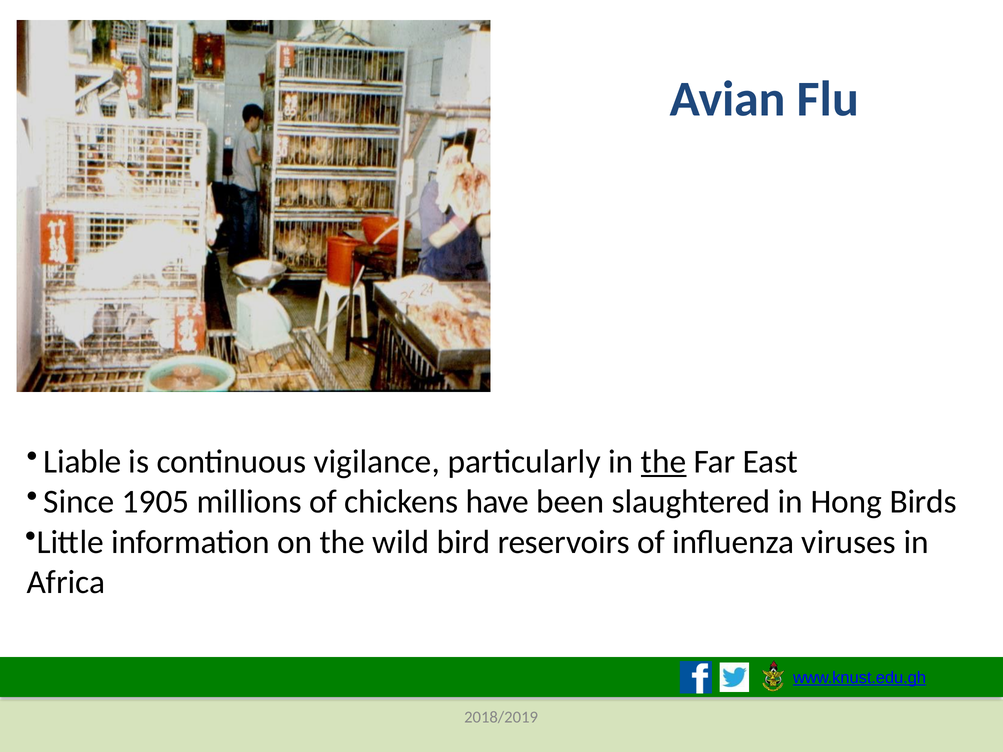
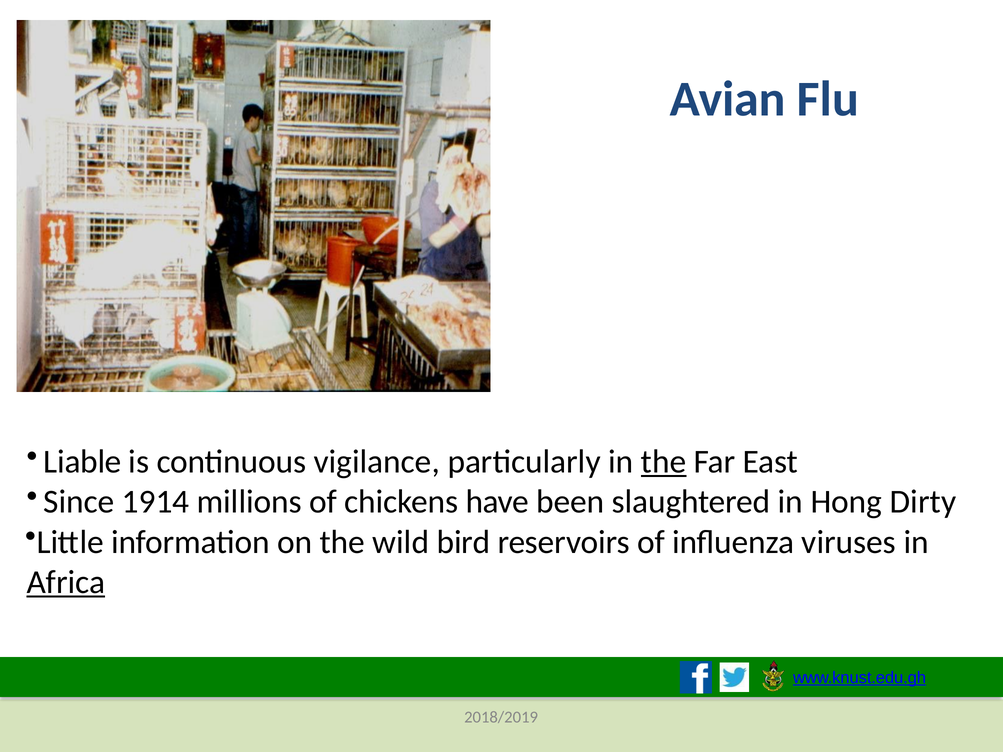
1905: 1905 -> 1914 (156, 502)
Birds: Birds -> Dirty (923, 502)
Africa underline: none -> present (66, 582)
